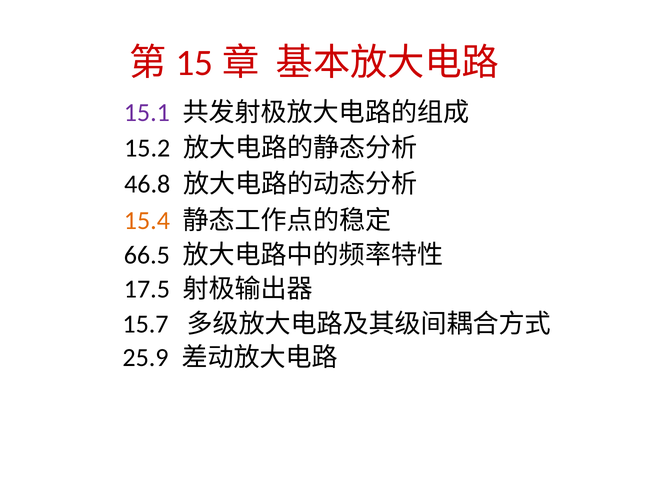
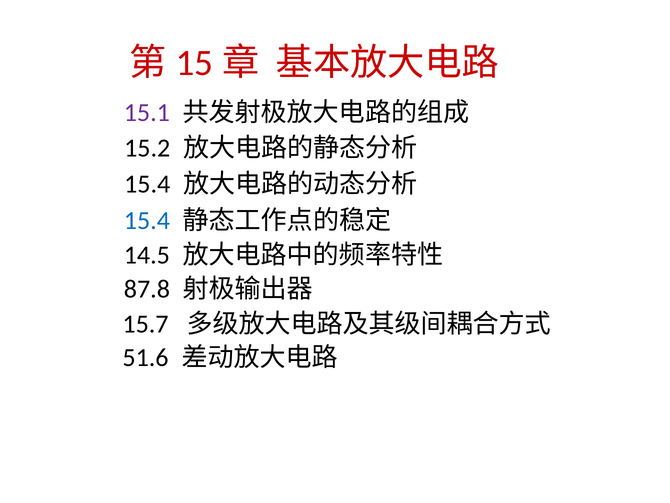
46.8: 46.8 -> 15.4 (147, 184)
15.4 colour: orange -> blue (147, 220)
66.5: 66.5 -> 14.5 (147, 255)
17.5: 17.5 -> 87.8 (147, 289)
25.9: 25.9 -> 51.6 (146, 357)
